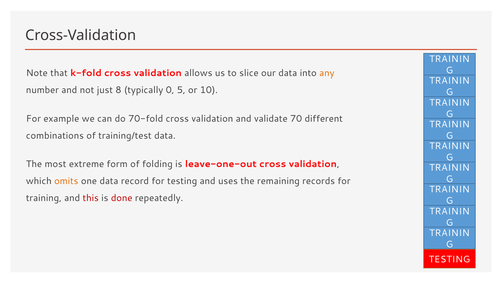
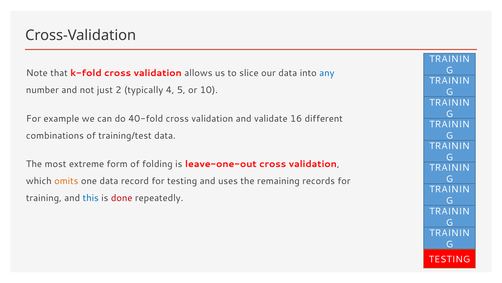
any colour: orange -> blue (327, 73)
8: 8 -> 2 (118, 90)
0: 0 -> 4 (170, 90)
70-fold: 70-fold -> 40-fold (146, 118)
70: 70 -> 16 (296, 118)
this colour: red -> blue (91, 198)
